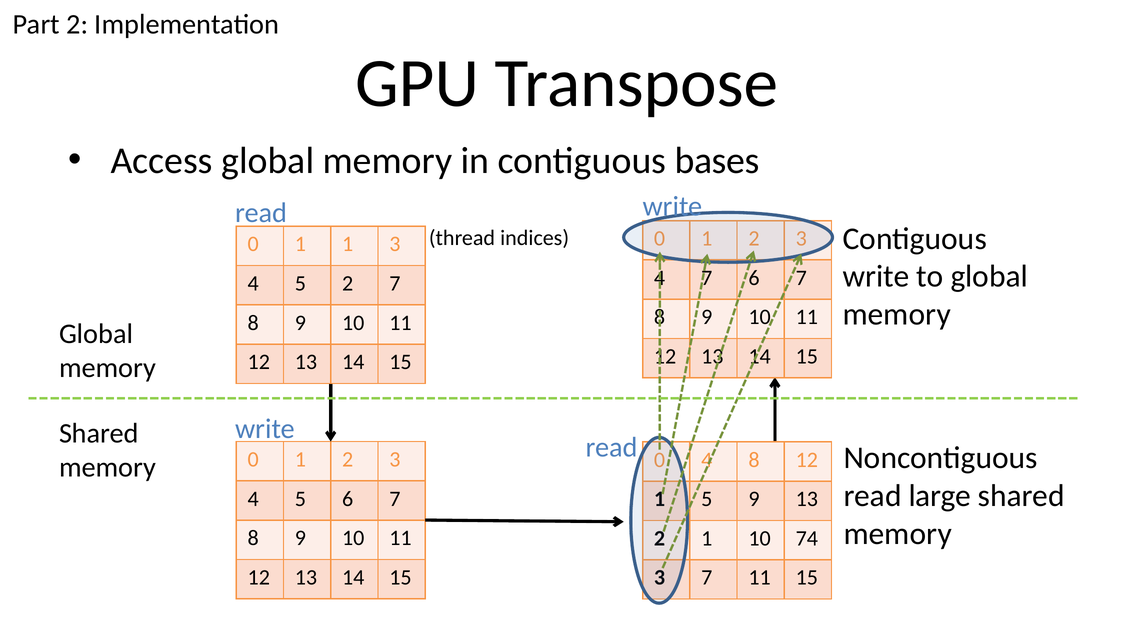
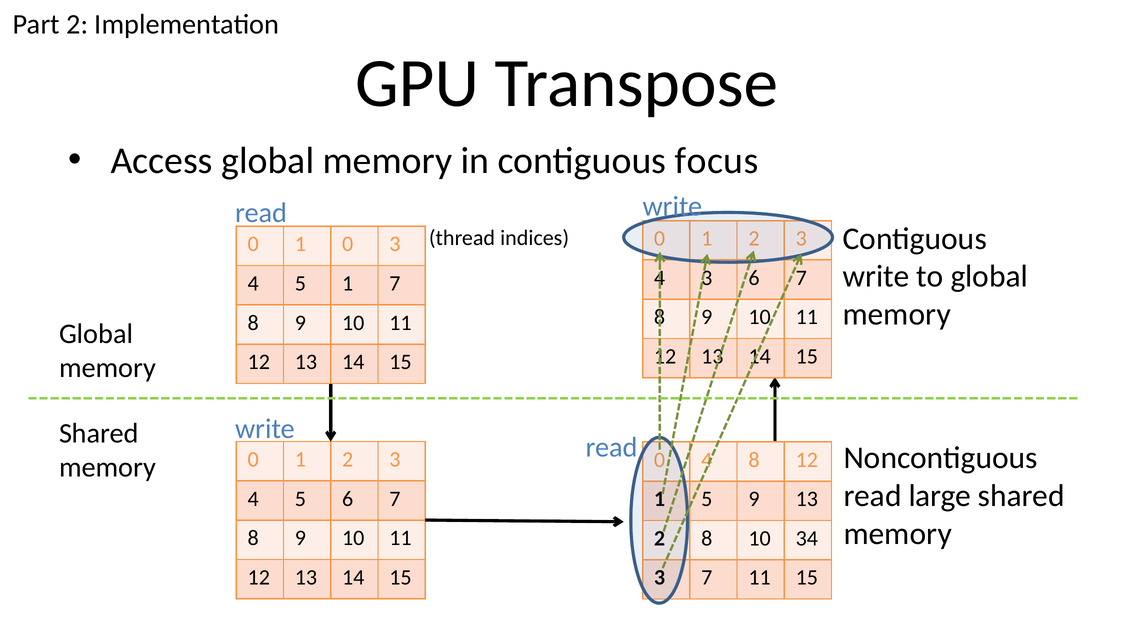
bases: bases -> focus (717, 161)
1 1: 1 -> 0 (348, 244)
4 7: 7 -> 3 (707, 278)
5 2: 2 -> 1 (348, 283)
1: 1 -> 8 (707, 538)
74: 74 -> 34 (807, 538)
